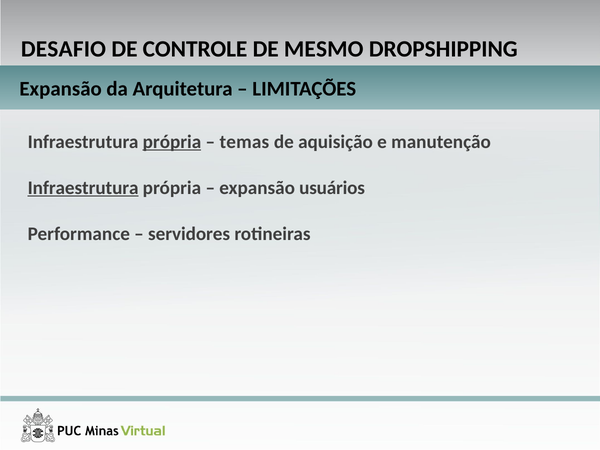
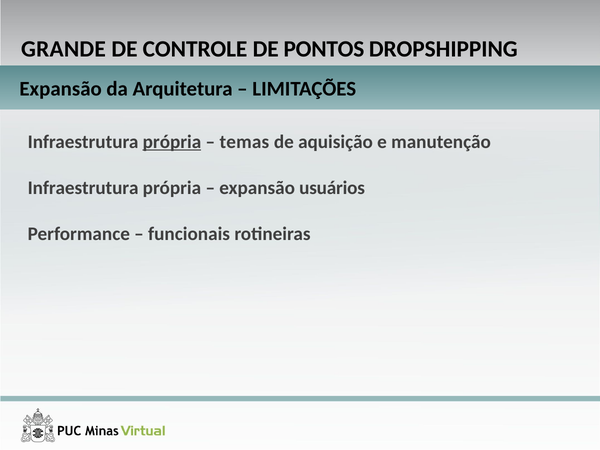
DESAFIO: DESAFIO -> GRANDE (63, 49)
MESMO: MESMO -> PONTOS (324, 49)
Infraestrutura underline: present -> none (83, 188)
servidores: servidores -> funcionais (189, 234)
